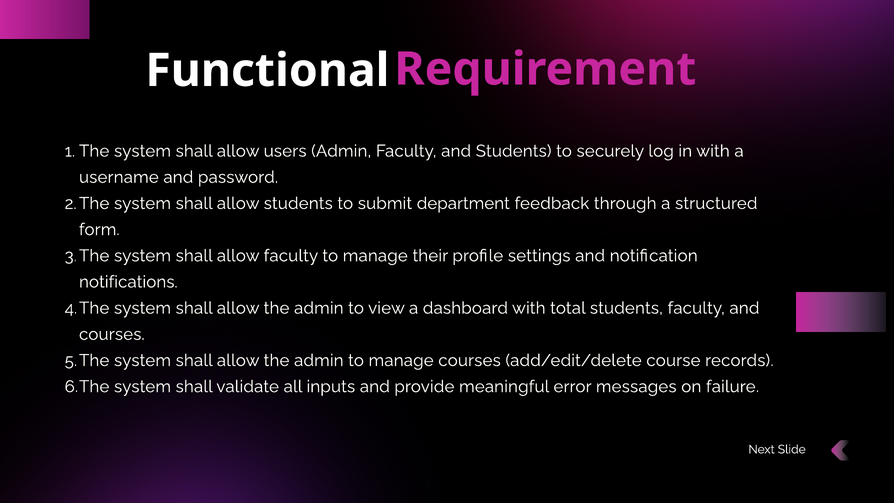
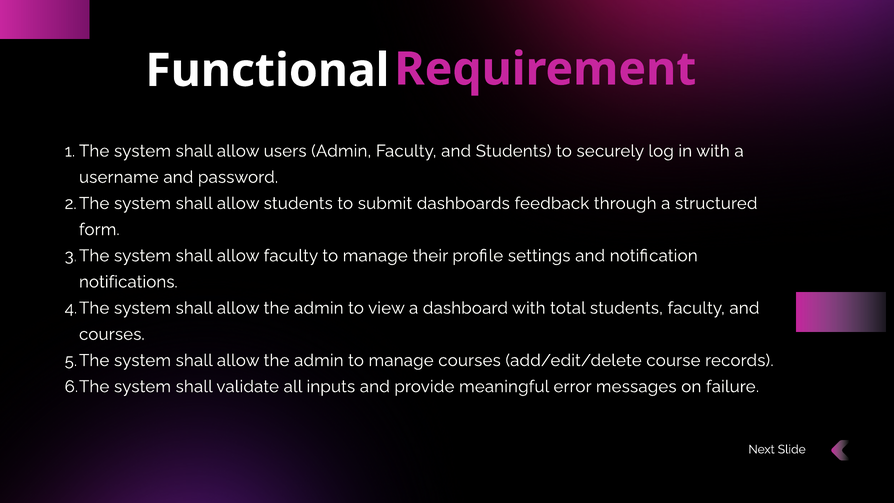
department: department -> dashboards (463, 203)
